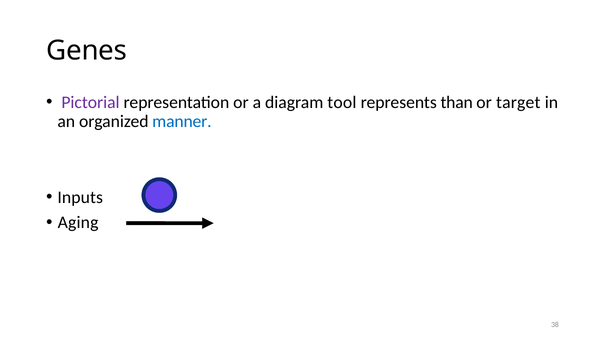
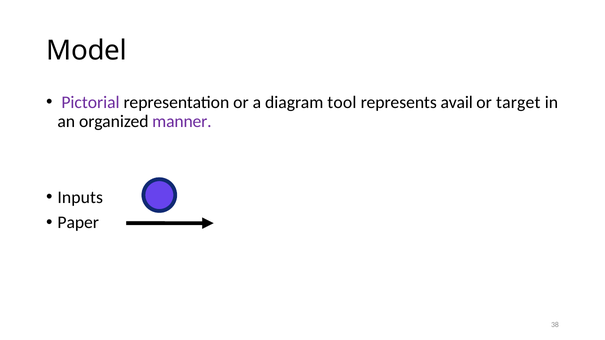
Genes: Genes -> Model (87, 51)
than: than -> avail (457, 102)
manner colour: blue -> purple (182, 121)
Aging: Aging -> Paper (78, 223)
